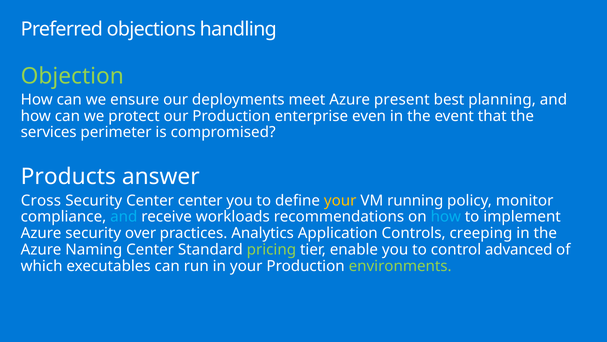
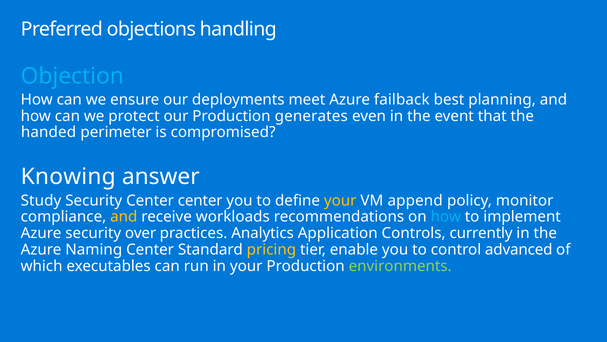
Objection colour: light green -> light blue (72, 76)
present: present -> failback (402, 99)
enterprise: enterprise -> generates (311, 116)
services: services -> handed (49, 132)
Products: Products -> Knowing (68, 177)
Cross: Cross -> Study (41, 200)
running: running -> append (415, 200)
and colour: light blue -> yellow (124, 217)
creeping: creeping -> currently (481, 233)
pricing colour: light green -> yellow (271, 249)
